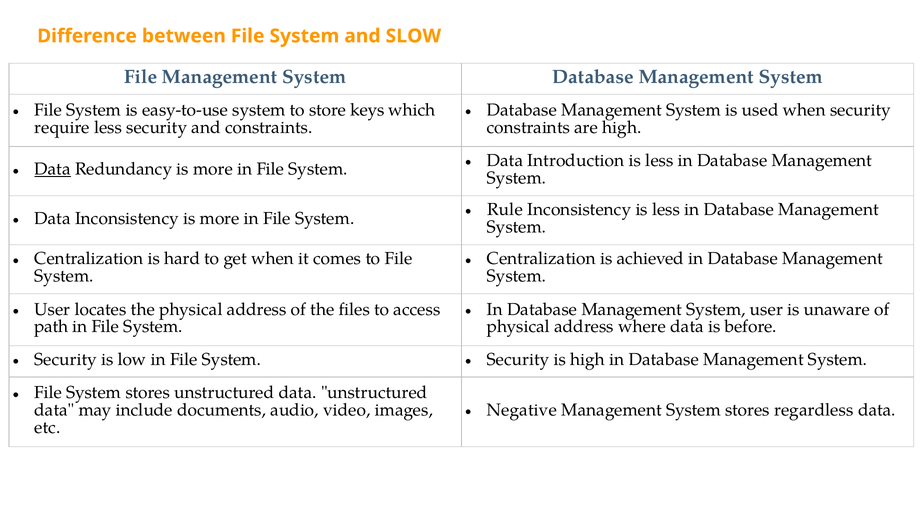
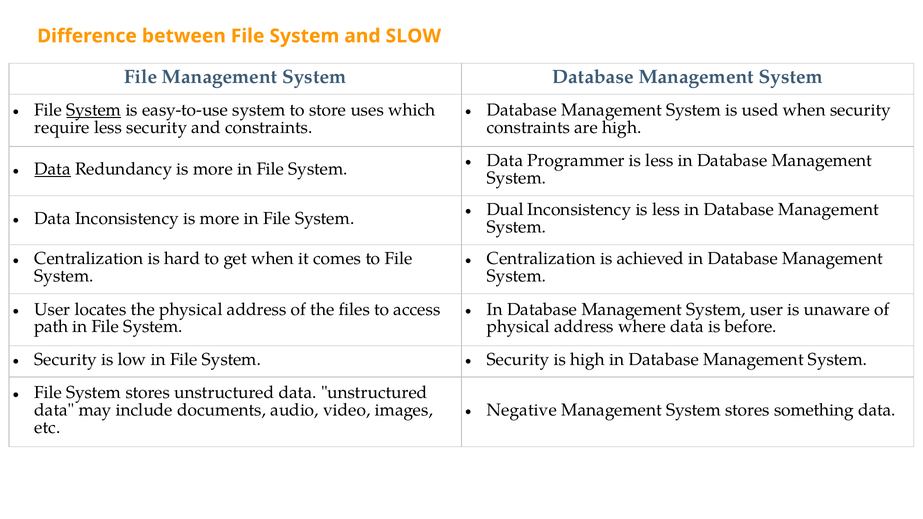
System underline: none -> present (94, 110)
keys: keys -> uses (367, 110)
Introduction: Introduction -> Programmer (576, 161)
Rule: Rule -> Dual (505, 210)
regardless: regardless -> something (814, 410)
